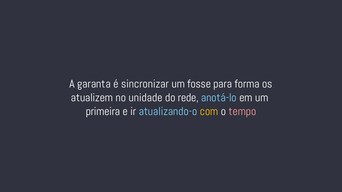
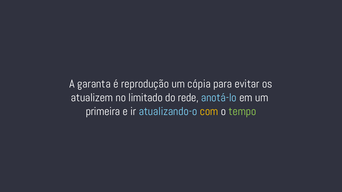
sincronizar: sincronizar -> reprodução (145, 84)
fosse: fosse -> cópia (199, 84)
forma: forma -> evitar (247, 84)
unidade: unidade -> limitado (146, 98)
tempo colour: pink -> light green (242, 111)
